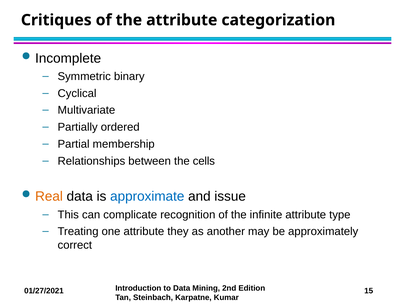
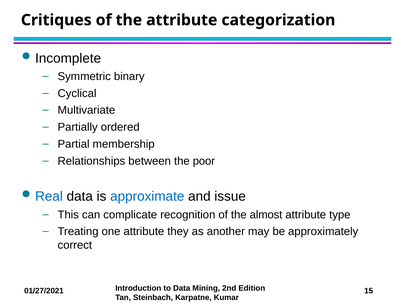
cells: cells -> poor (204, 161)
Real colour: orange -> blue (49, 196)
infinite: infinite -> almost (266, 214)
